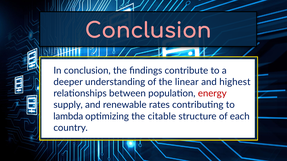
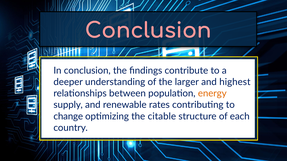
linear: linear -> larger (187, 82)
energy colour: red -> orange (212, 94)
lambda: lambda -> change (68, 117)
